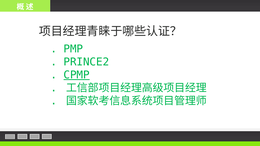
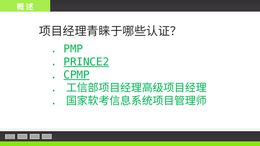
PRINCE2 underline: none -> present (86, 62)
